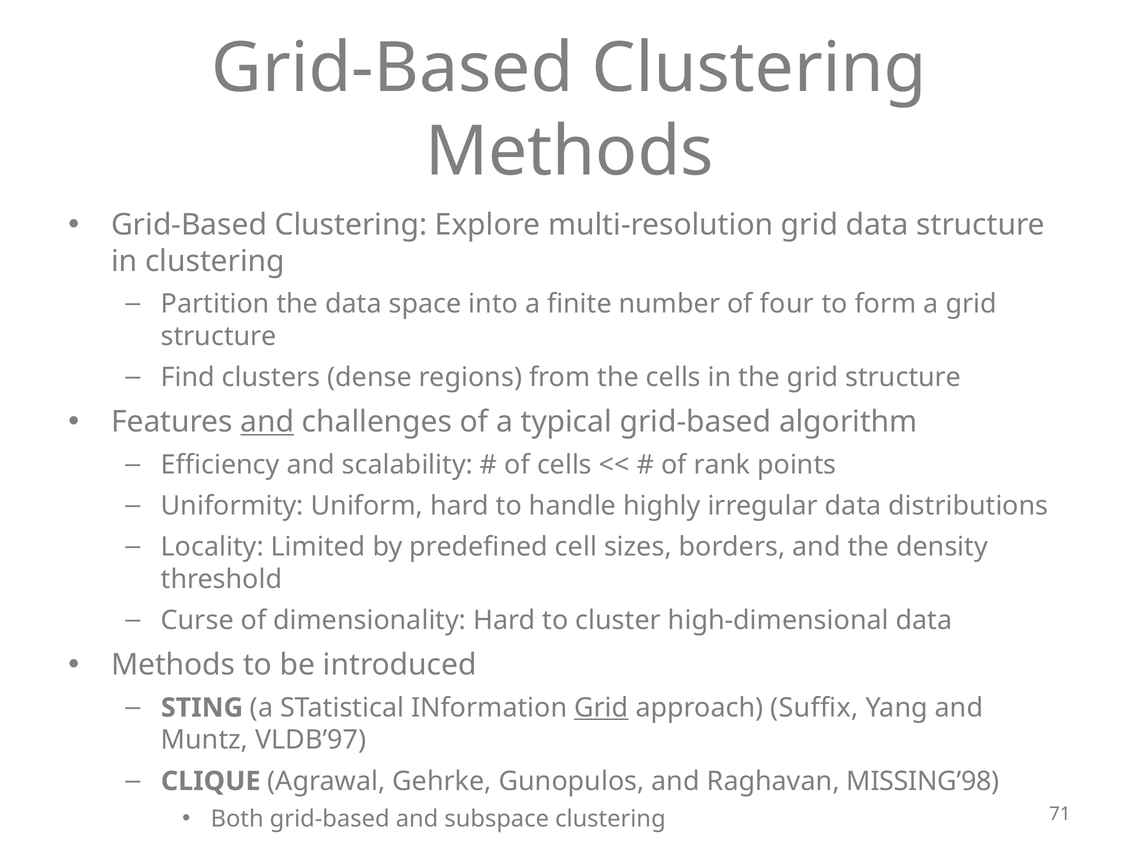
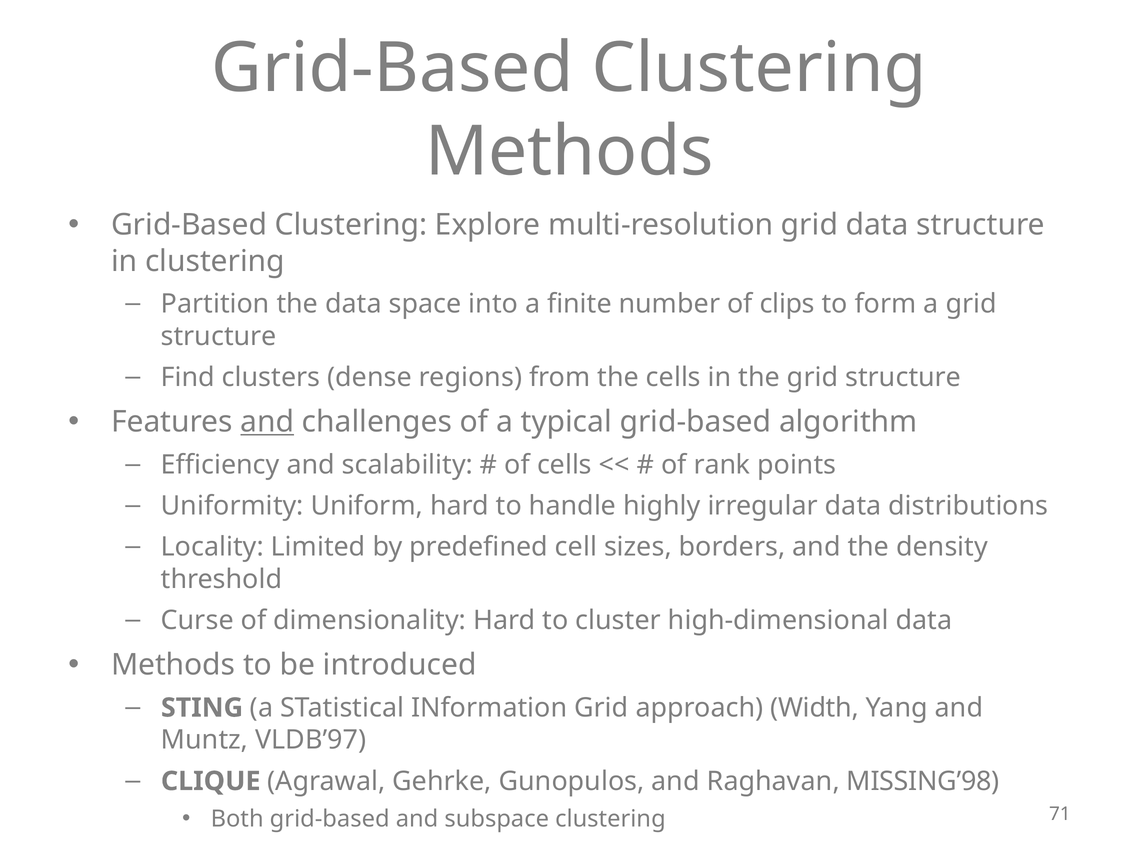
four: four -> clips (787, 304)
Grid underline: present -> none (601, 708)
Suffix: Suffix -> Width (815, 708)
